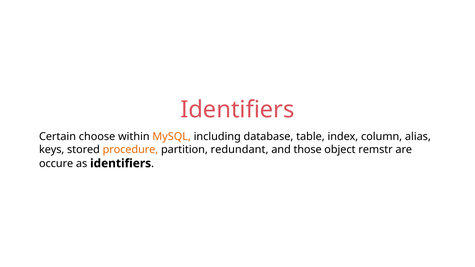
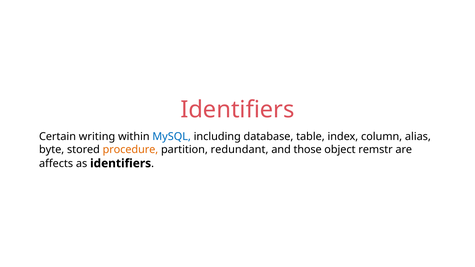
choose: choose -> writing (97, 137)
MySQL colour: orange -> blue (172, 137)
keys: keys -> byte (52, 150)
occure: occure -> affects (56, 164)
